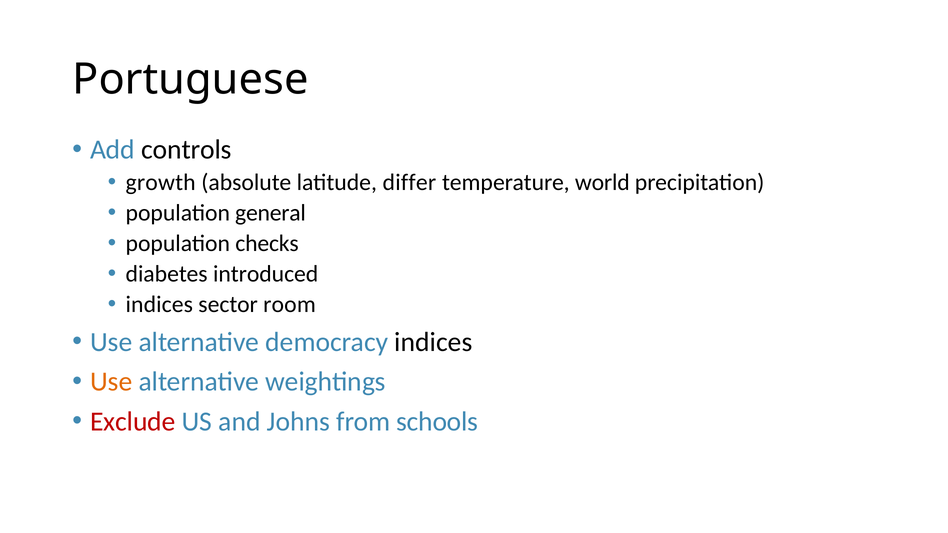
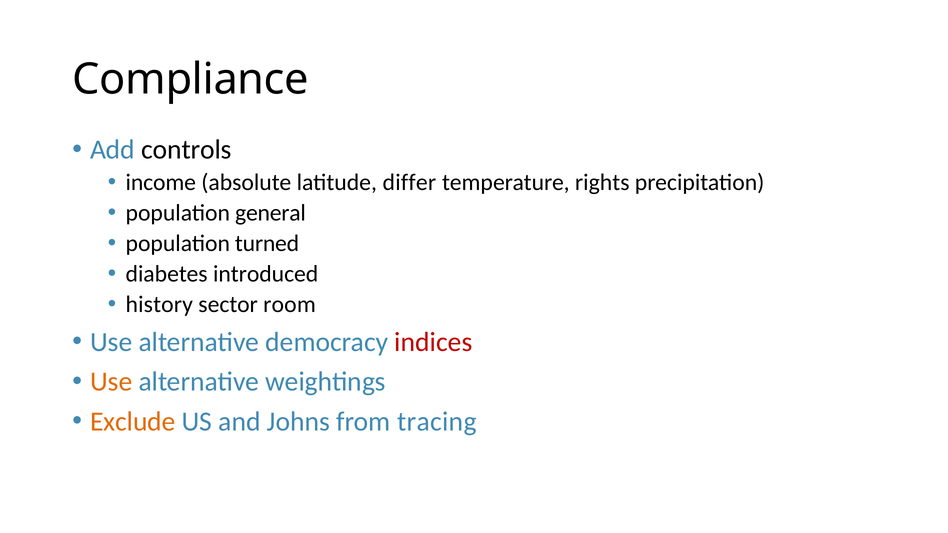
Portuguese: Portuguese -> Compliance (191, 80)
growth: growth -> income (161, 182)
world: world -> rights (602, 182)
checks: checks -> turned (267, 243)
indices: indices -> history (159, 305)
indices colour: black -> red (433, 342)
Exclude colour: red -> orange (133, 422)
schools: schools -> tracing (437, 422)
